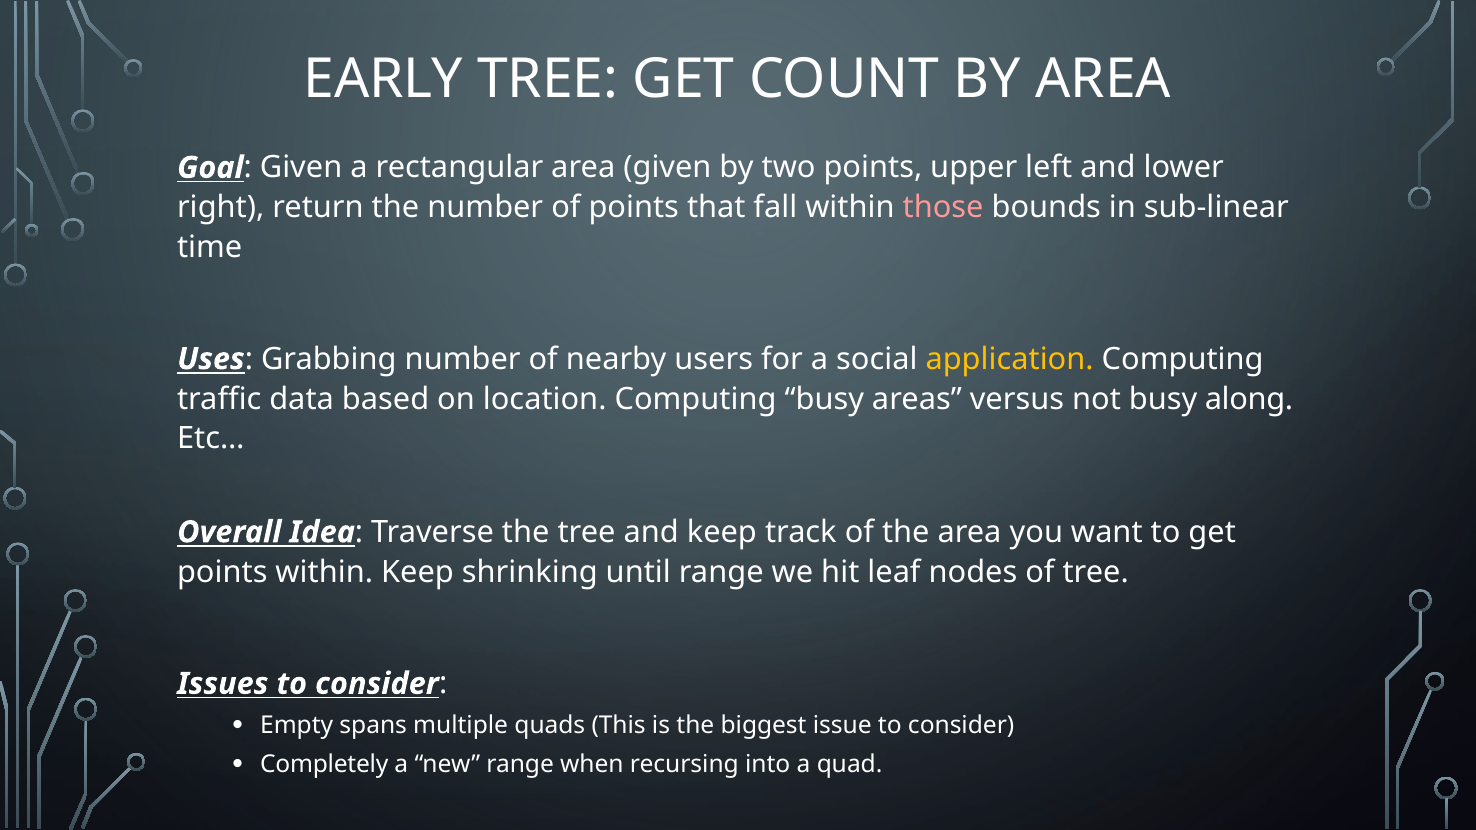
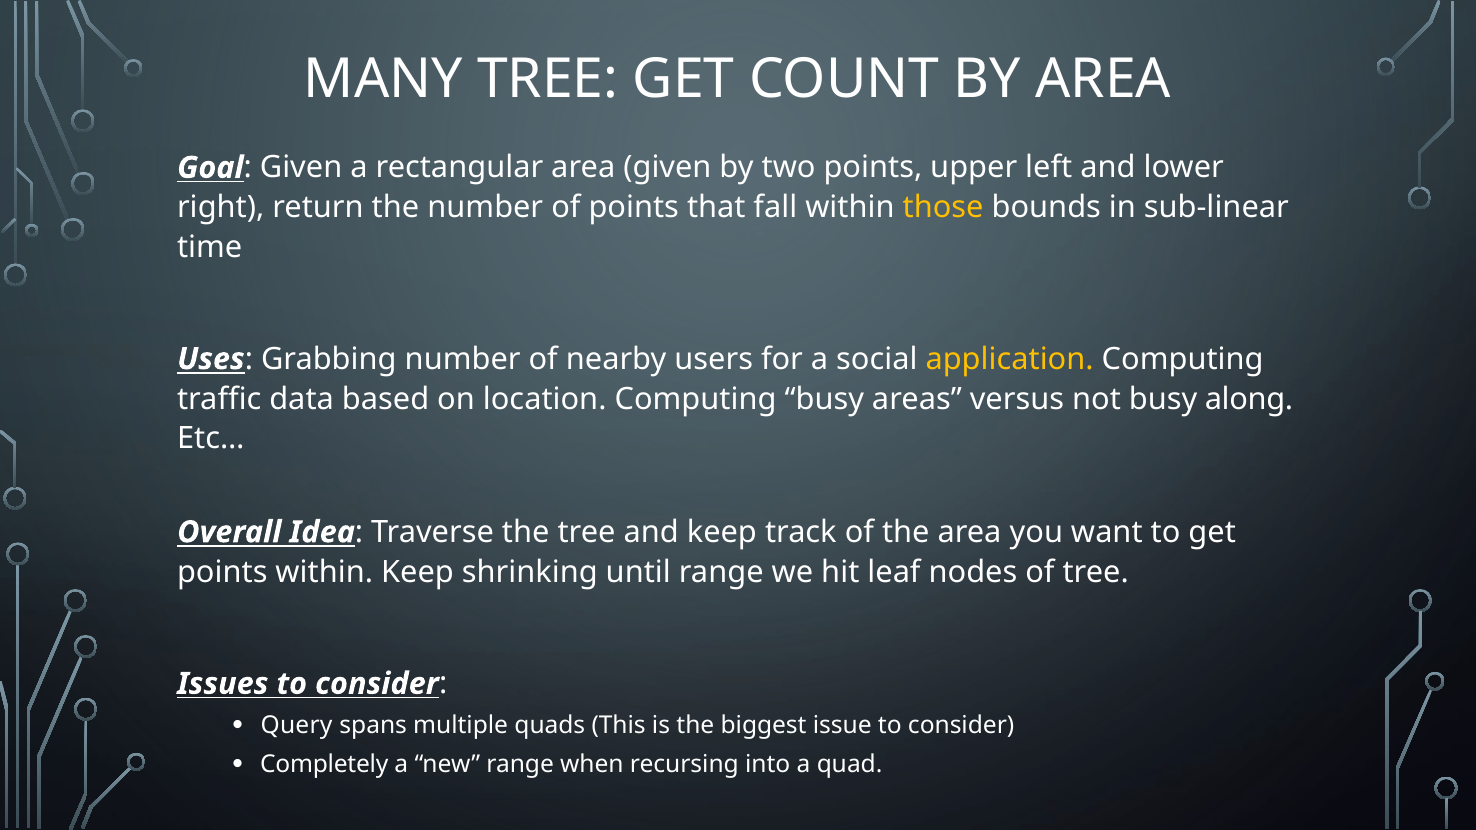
EARLY: EARLY -> MANY (383, 79)
those colour: pink -> yellow (943, 208)
Empty: Empty -> Query (297, 726)
